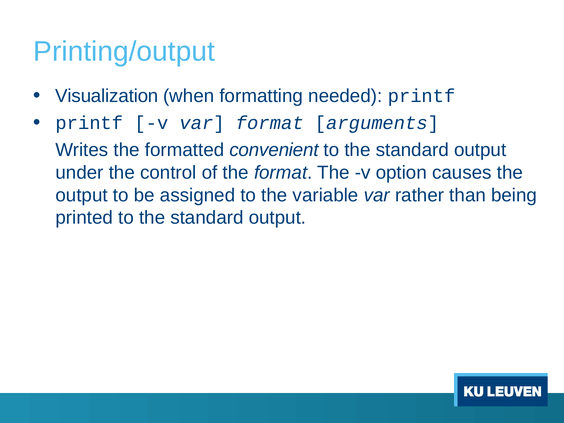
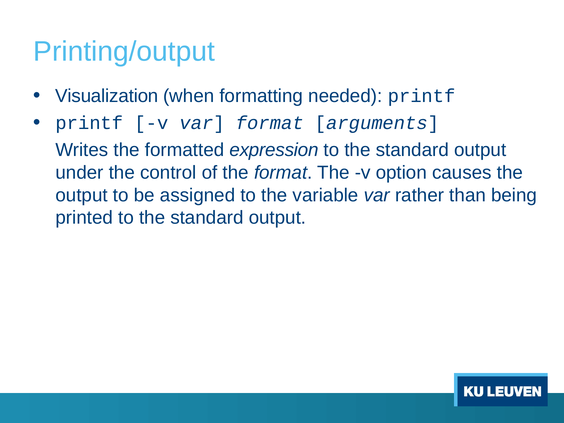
convenient: convenient -> expression (274, 150)
